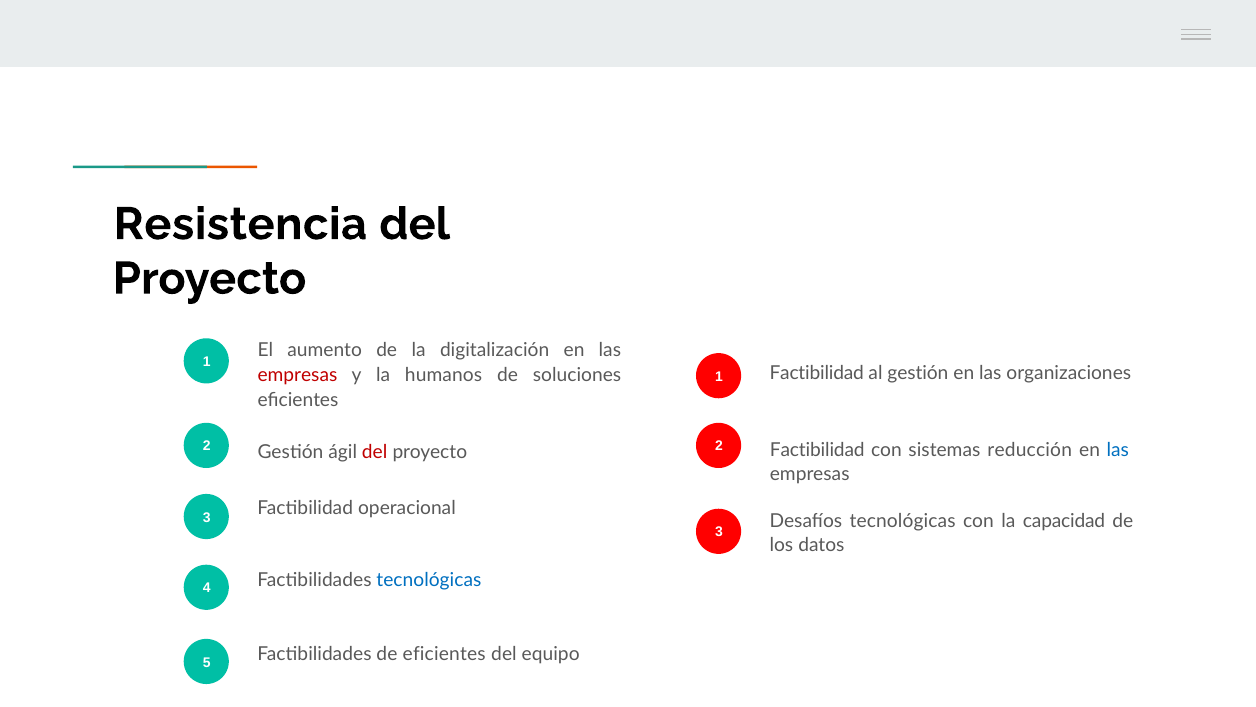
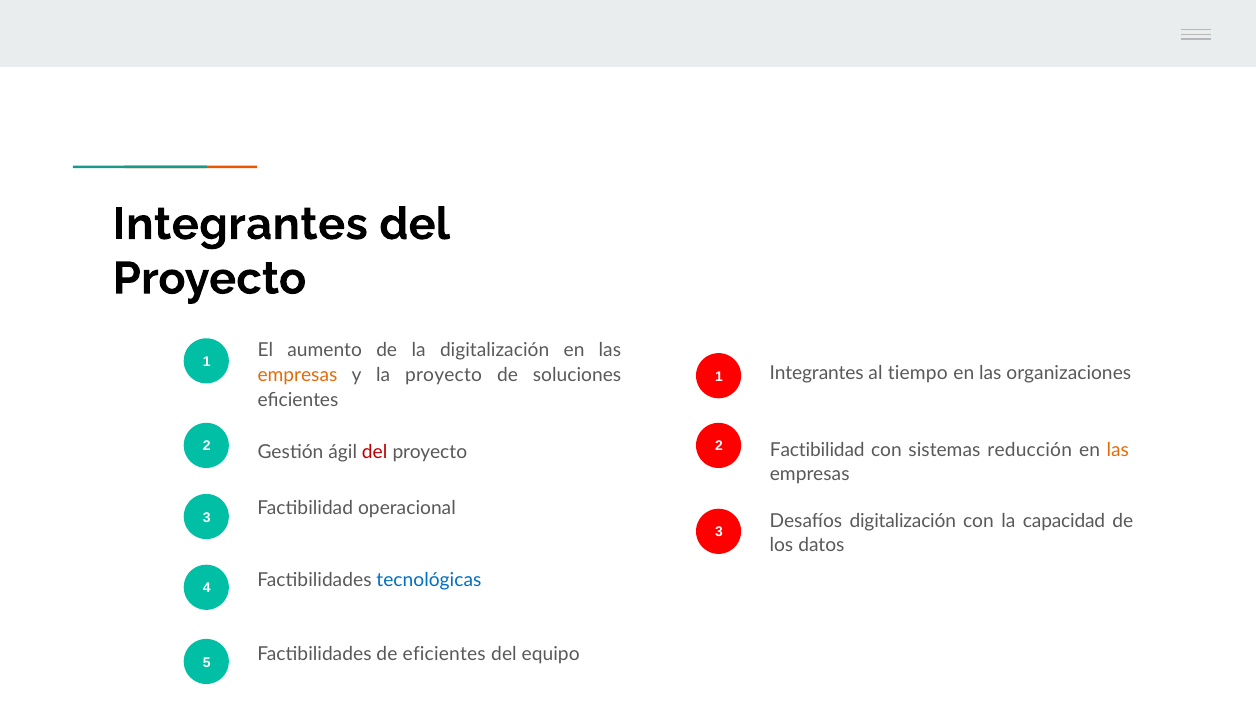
Resistencia: Resistencia -> Integrantes (240, 224)
empresas colour: red -> orange (297, 375)
la humanos: humanos -> proyecto (444, 375)
1 Factibilidad: Factibilidad -> Integrantes (817, 373)
al gestión: gestión -> tiempo (918, 373)
las colour: blue -> orange (1118, 450)
Desafíos tecnológicas: tecnológicas -> digitalización (903, 521)
